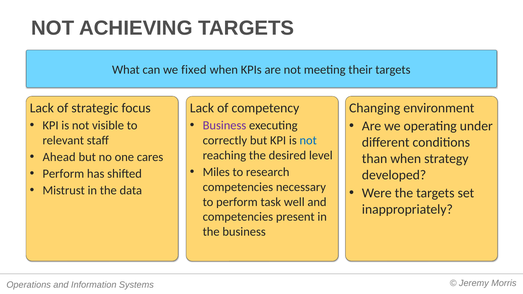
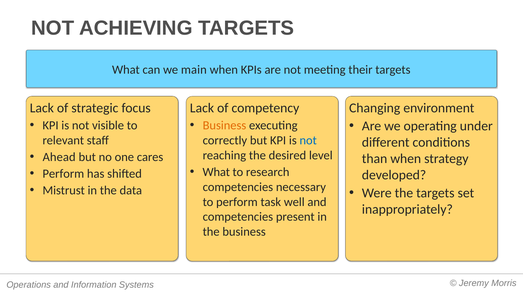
fixed: fixed -> main (194, 70)
Business colour: purple -> orange (224, 125)
Miles: Miles -> What (216, 172)
